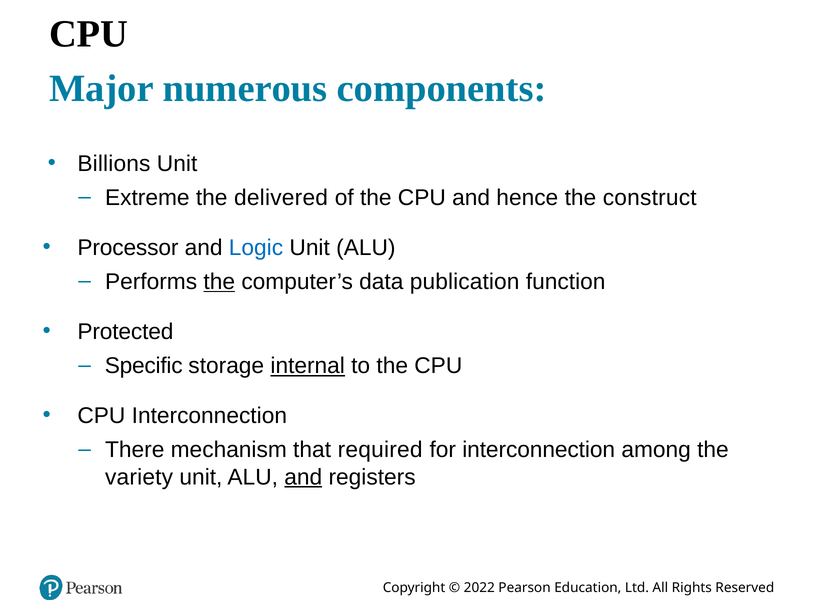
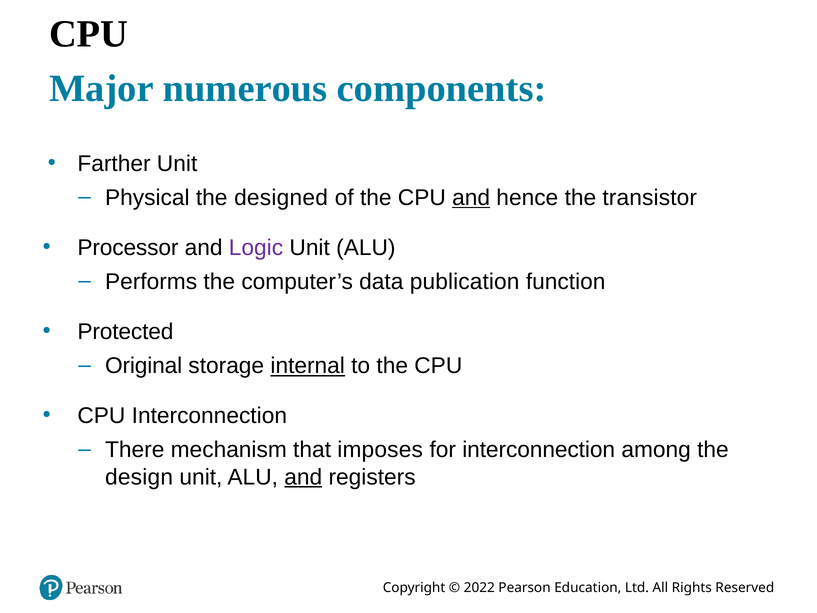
Billions: Billions -> Farther (114, 164)
Extreme: Extreme -> Physical (147, 198)
delivered: delivered -> designed (281, 198)
and underline: none -> present (471, 198)
construct: construct -> transistor (650, 198)
Logic colour: blue -> purple (256, 248)
the underline: present -> none (219, 282)
Specific: Specific -> Original (144, 366)
required: required -> imposes (380, 450)
variety: variety -> design (139, 477)
